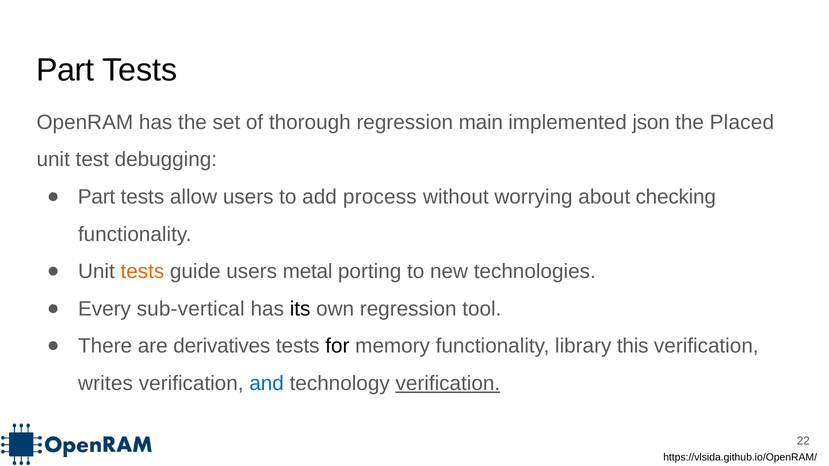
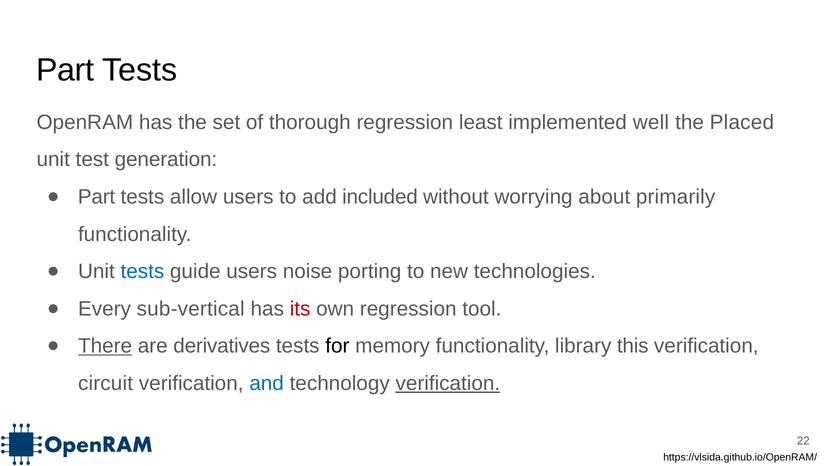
main: main -> least (481, 122)
json: json -> well (651, 122)
debugging: debugging -> generation (166, 160)
process: process -> included (380, 197)
checking: checking -> primarily (676, 197)
tests colour: orange -> blue (142, 272)
metal: metal -> noise (308, 272)
its colour: black -> red (300, 309)
There underline: none -> present (105, 346)
writes: writes -> circuit (106, 384)
